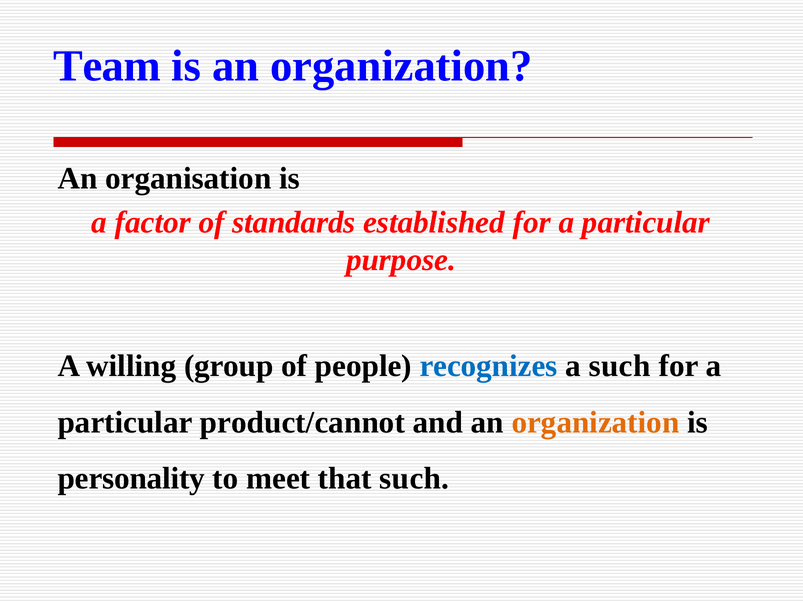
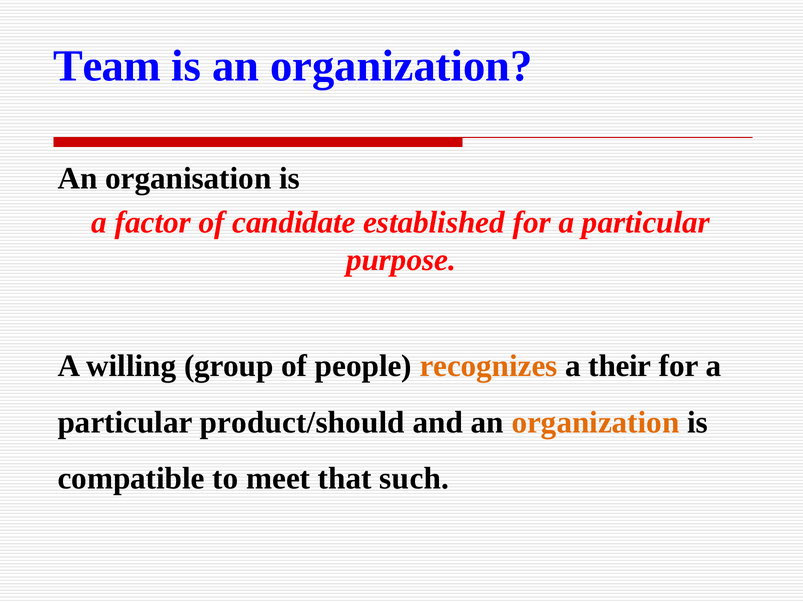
standards: standards -> candidate (294, 222)
recognizes colour: blue -> orange (489, 366)
a such: such -> their (620, 366)
product/cannot: product/cannot -> product/should (302, 422)
personality: personality -> compatible (131, 479)
